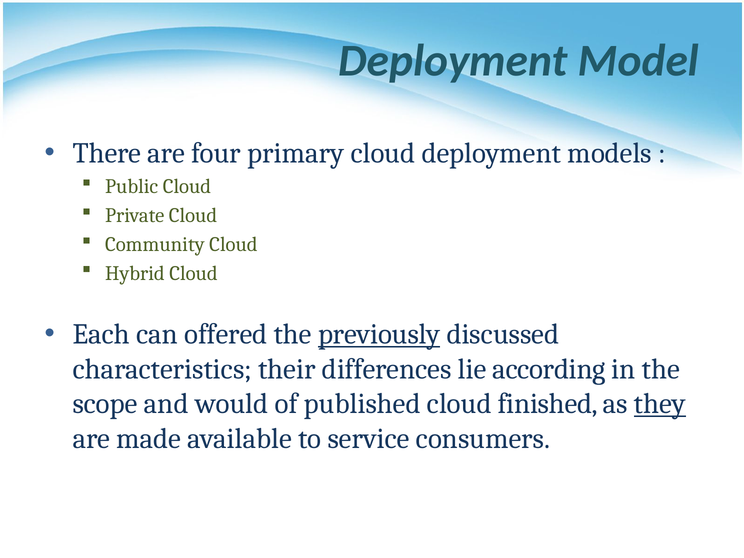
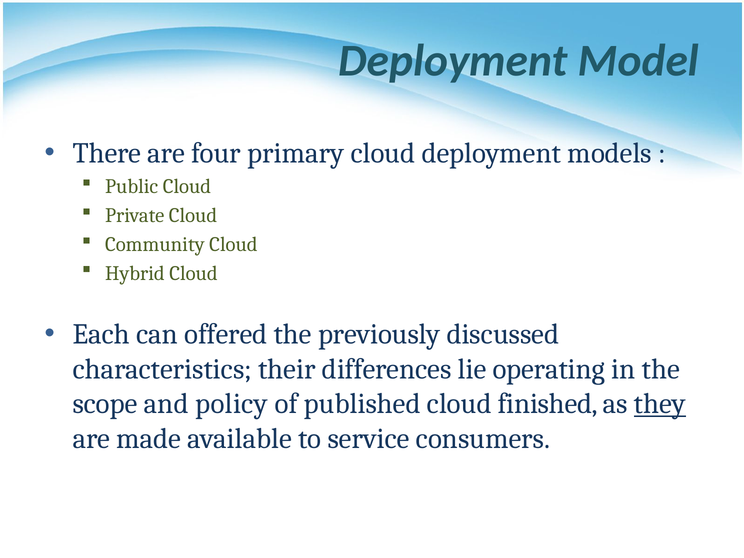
previously underline: present -> none (379, 334)
according: according -> operating (549, 369)
would: would -> policy (232, 404)
